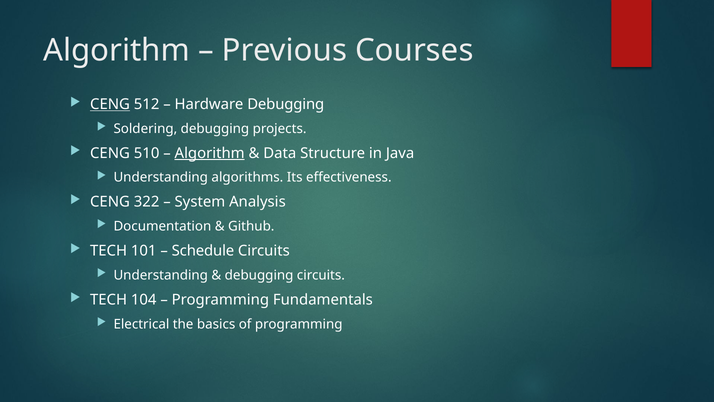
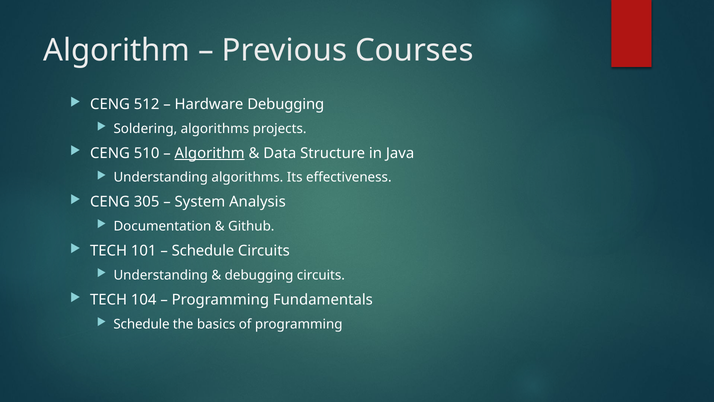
CENG underline: present -> none (110, 104)
Soldering debugging: debugging -> algorithms (215, 129)
322: 322 -> 305 (147, 202)
Electrical: Electrical -> Schedule (141, 324)
